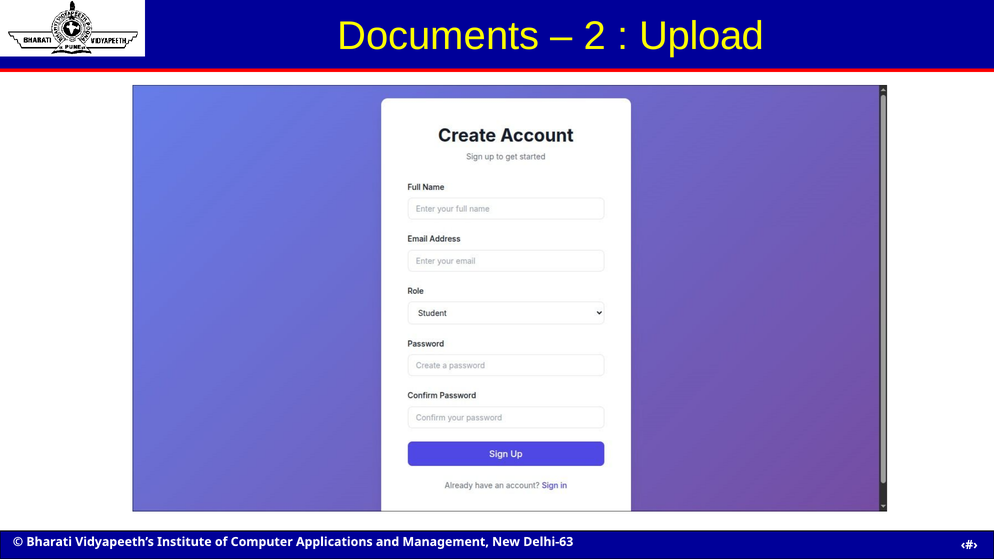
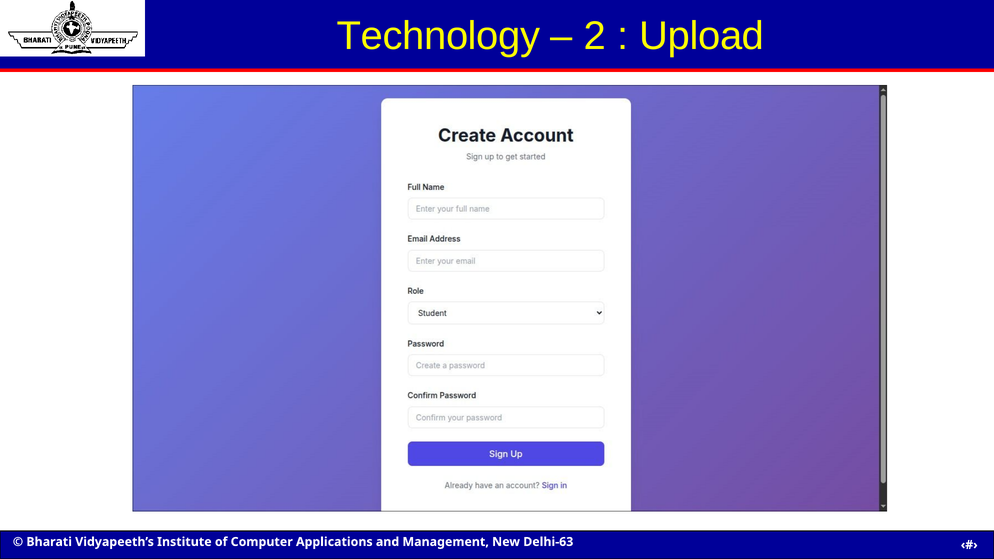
Documents: Documents -> Technology (438, 36)
